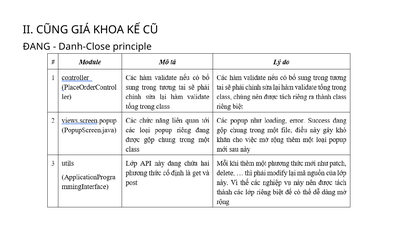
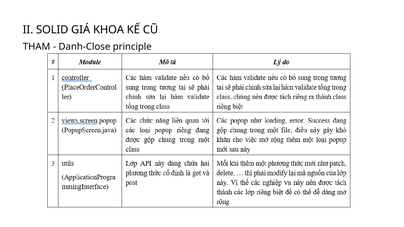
CŨNG: CŨNG -> SOLID (52, 30)
ĐANG: ĐANG -> THAM (37, 47)
